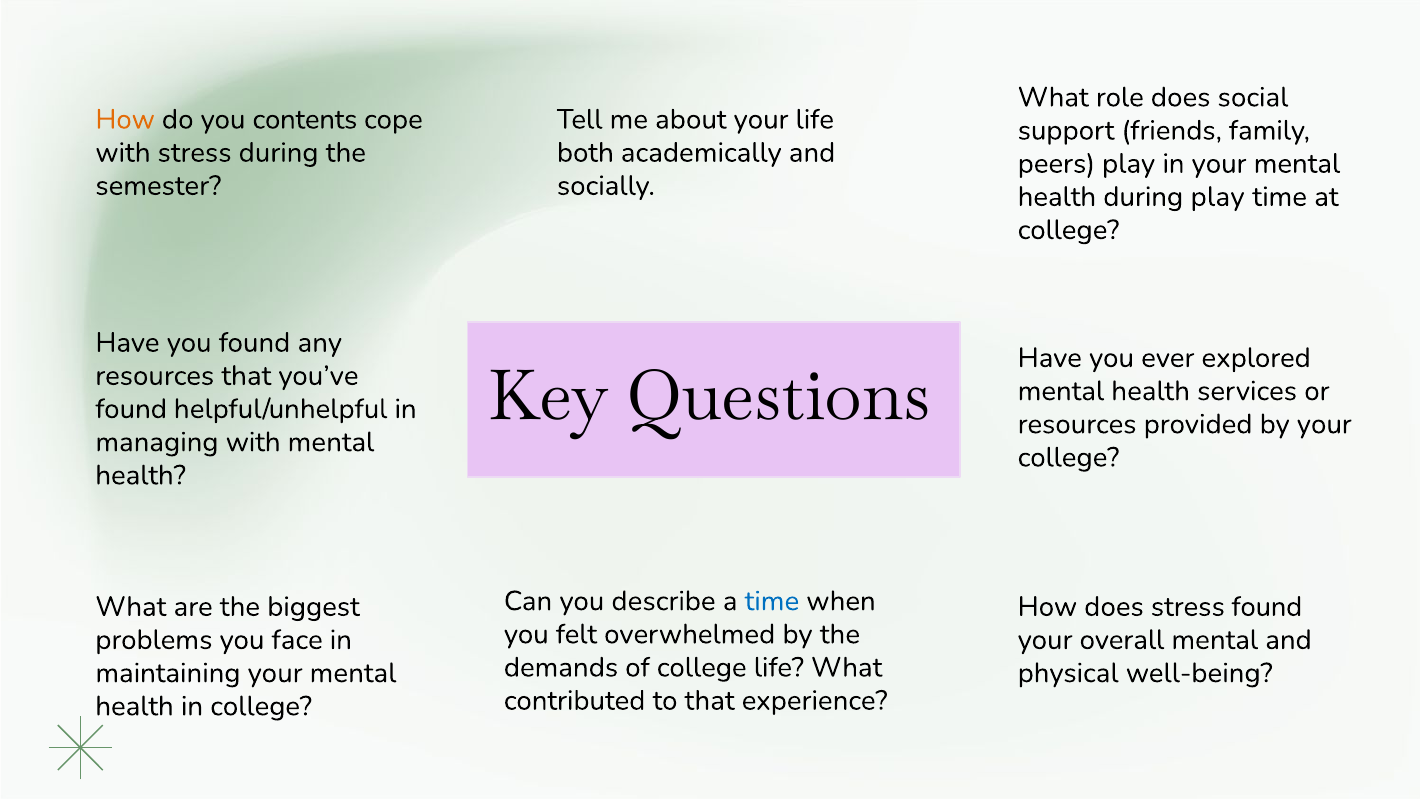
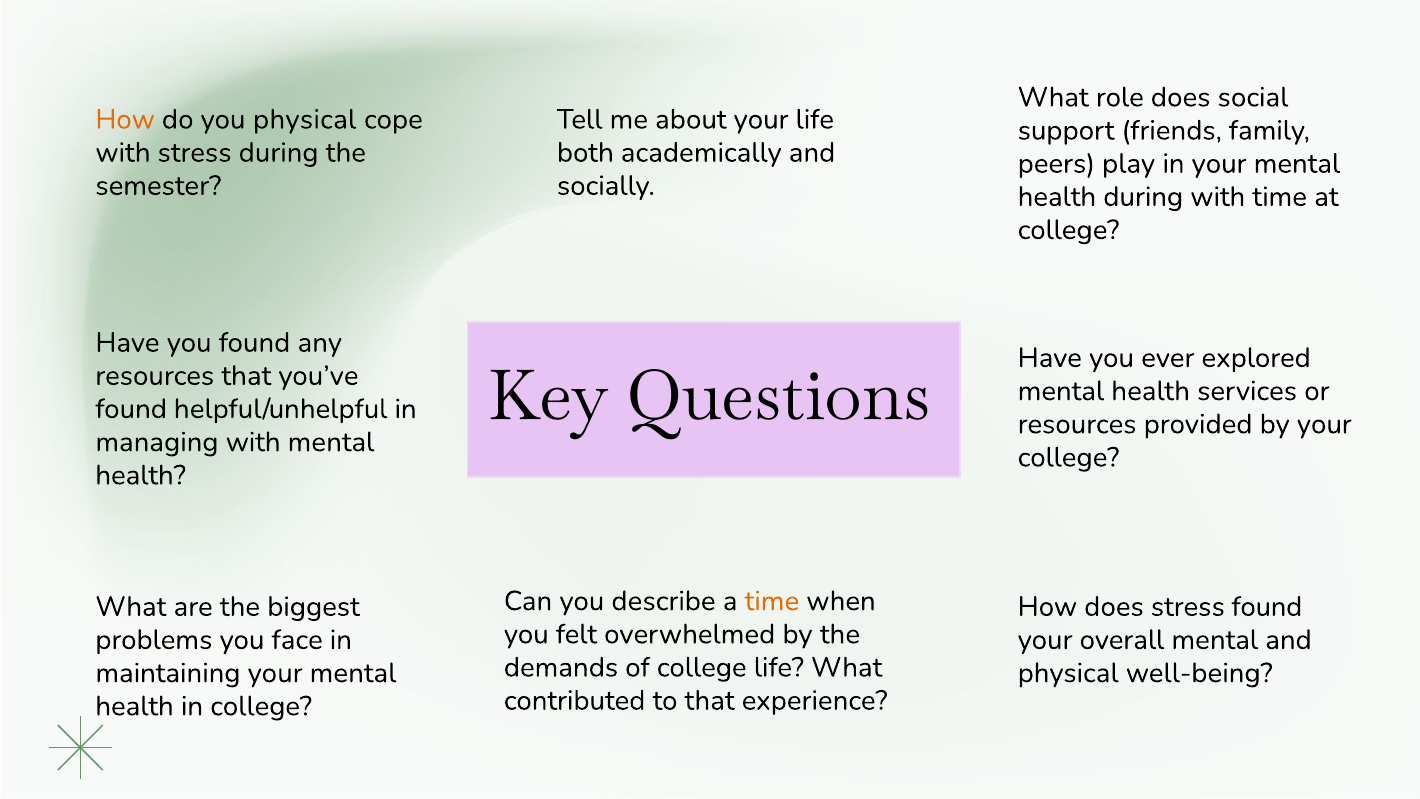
you contents: contents -> physical (305, 119)
during play: play -> with (1218, 197)
time colour: blue -> orange (772, 601)
